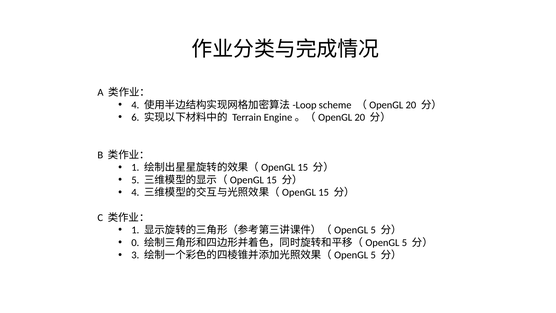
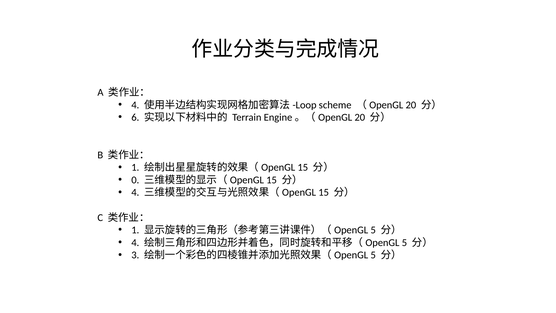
5: 5 -> 0 (135, 180)
0: 0 -> 4 (135, 242)
